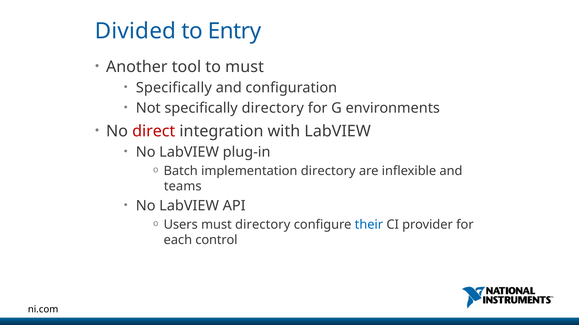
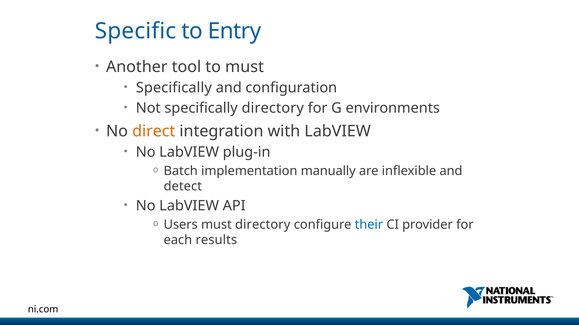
Divided: Divided -> Specific (136, 31)
direct colour: red -> orange (154, 131)
implementation directory: directory -> manually (328, 171)
teams: teams -> detect (183, 187)
control: control -> results (216, 240)
